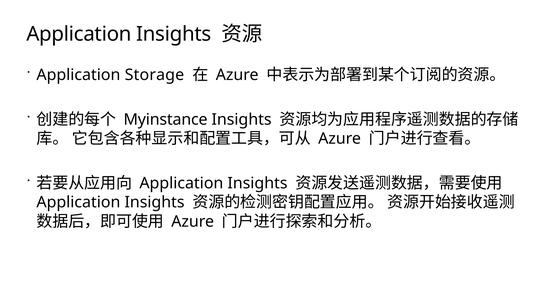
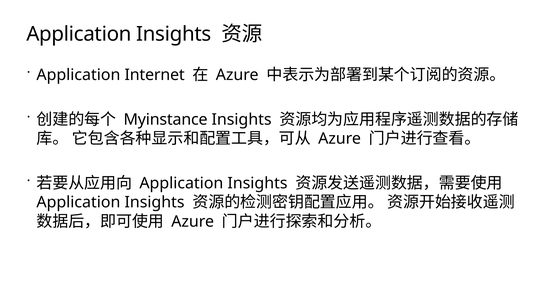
Storage: Storage -> Internet (155, 75)
